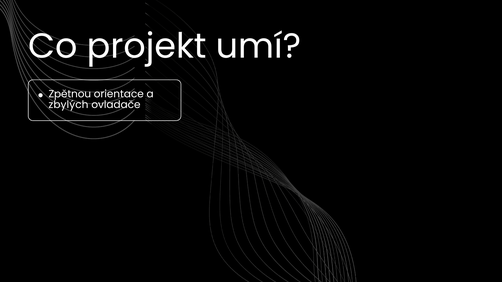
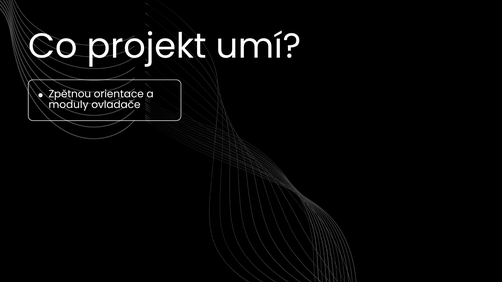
zbylých: zbylých -> moduly (69, 105)
